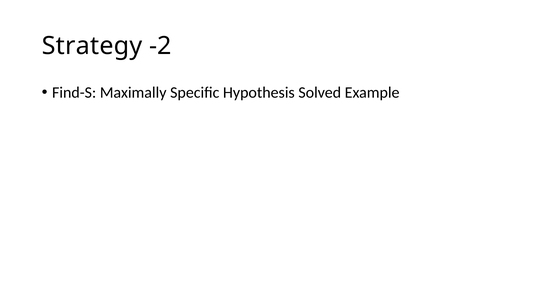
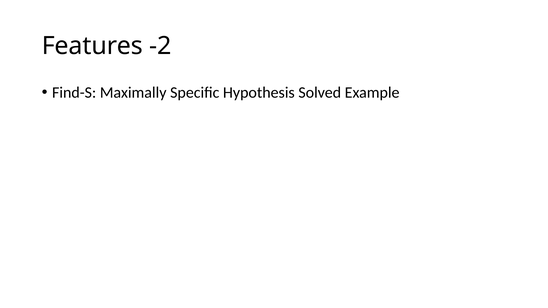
Strategy: Strategy -> Features (92, 46)
